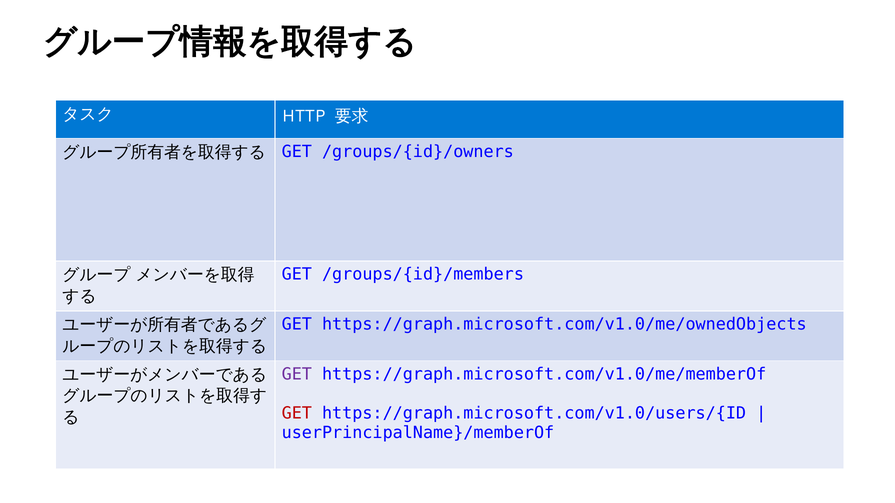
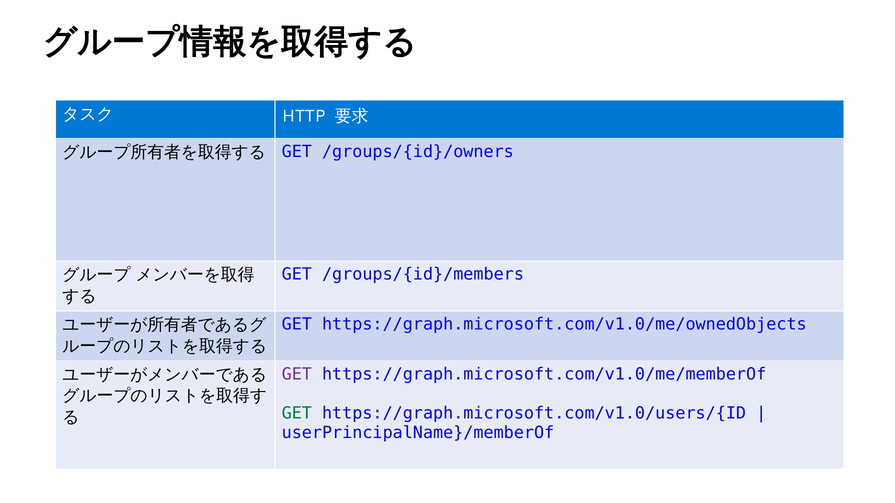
GET colour: red -> green (297, 413)
